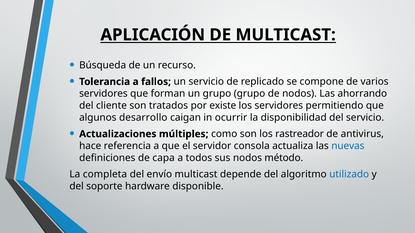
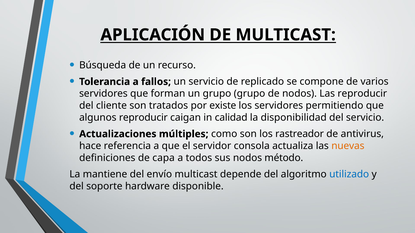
Las ahorrando: ahorrando -> reproducir (362, 94)
algunos desarrollo: desarrollo -> reproducir (143, 118)
ocurrir: ocurrir -> calidad (231, 118)
nuevas colour: blue -> orange (348, 146)
completa: completa -> mantiene (105, 175)
